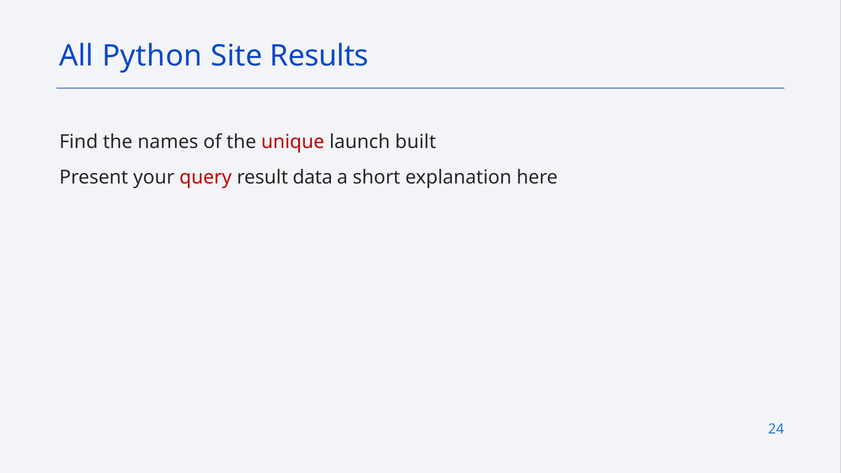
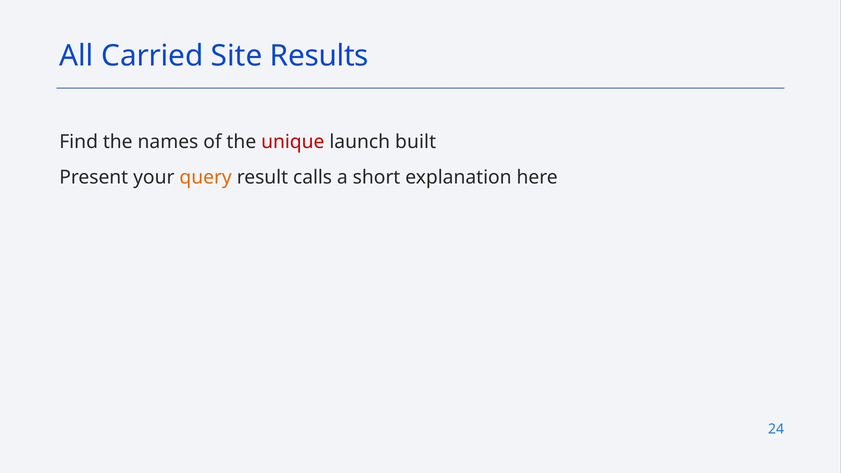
Python: Python -> Carried (152, 56)
query colour: red -> orange (206, 177)
data: data -> calls (313, 177)
